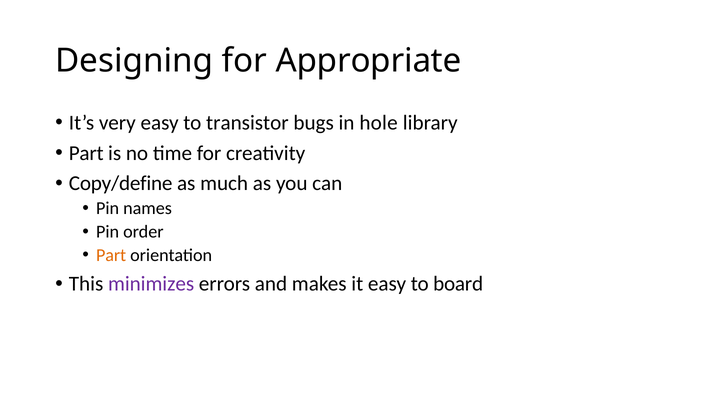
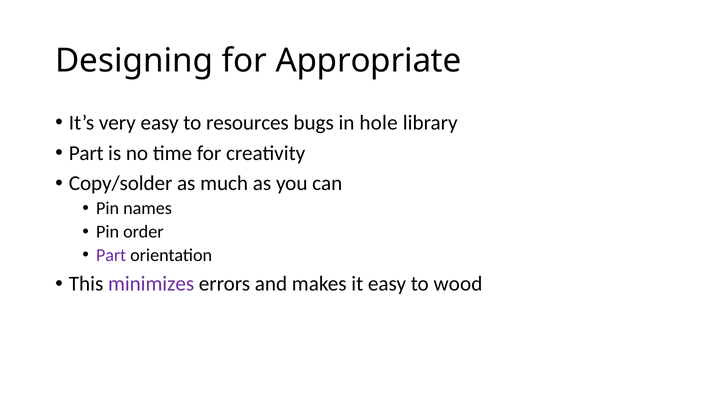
transistor: transistor -> resources (247, 123)
Copy/define: Copy/define -> Copy/solder (121, 183)
Part colour: orange -> purple (111, 255)
board: board -> wood (458, 284)
